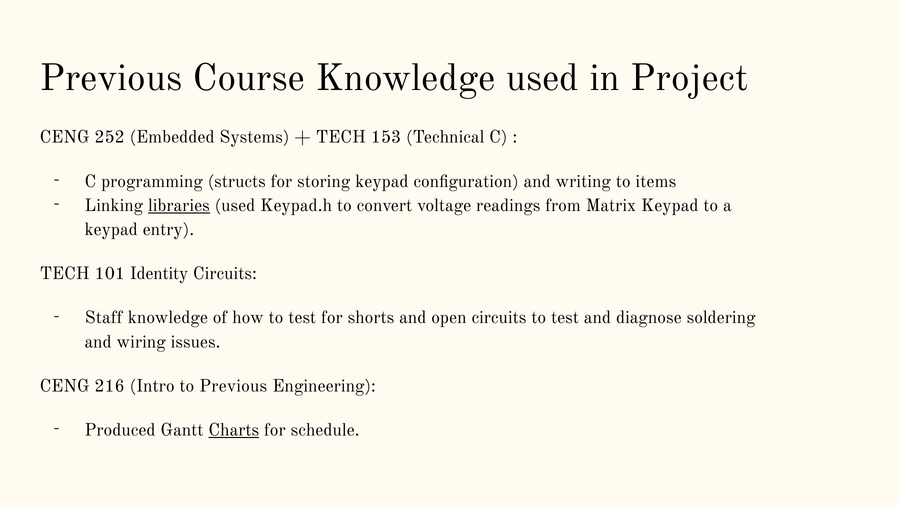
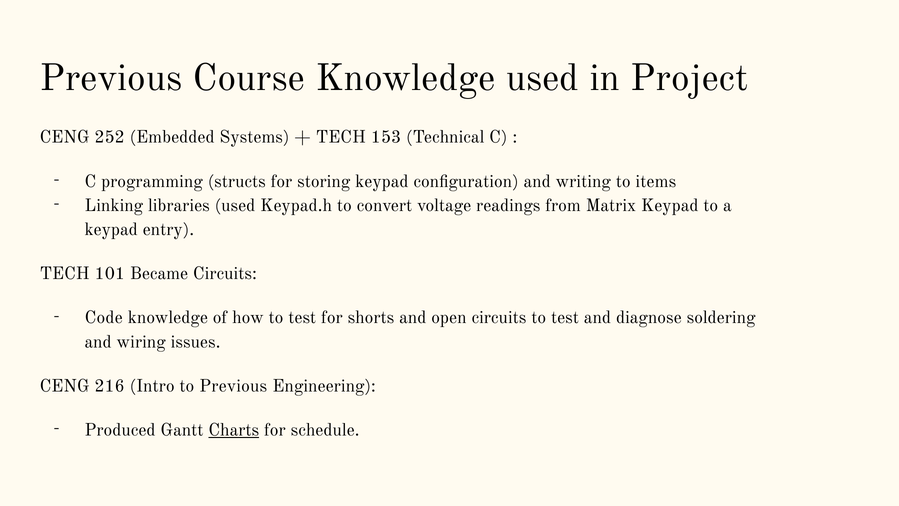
libraries underline: present -> none (179, 205)
Identity: Identity -> Became (159, 273)
Staff: Staff -> Code (104, 318)
